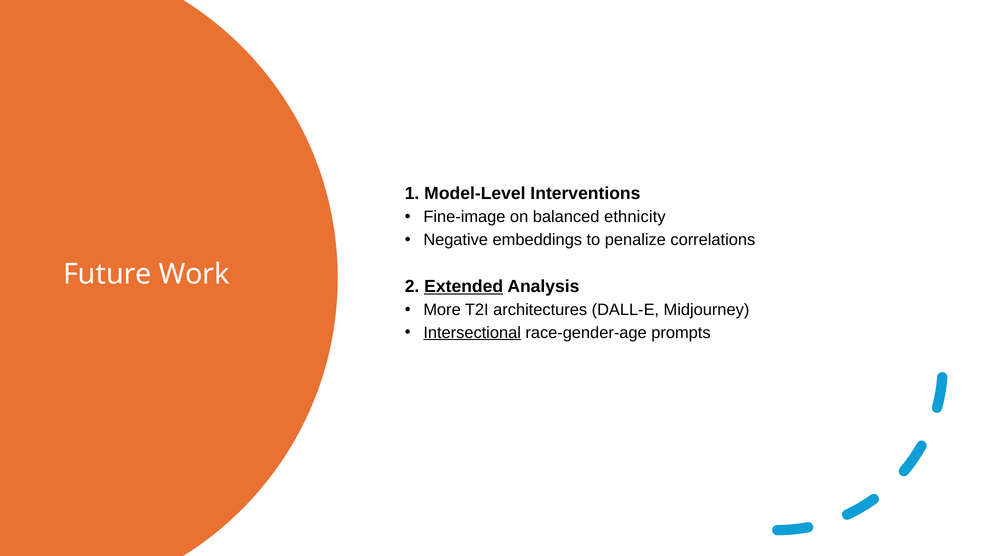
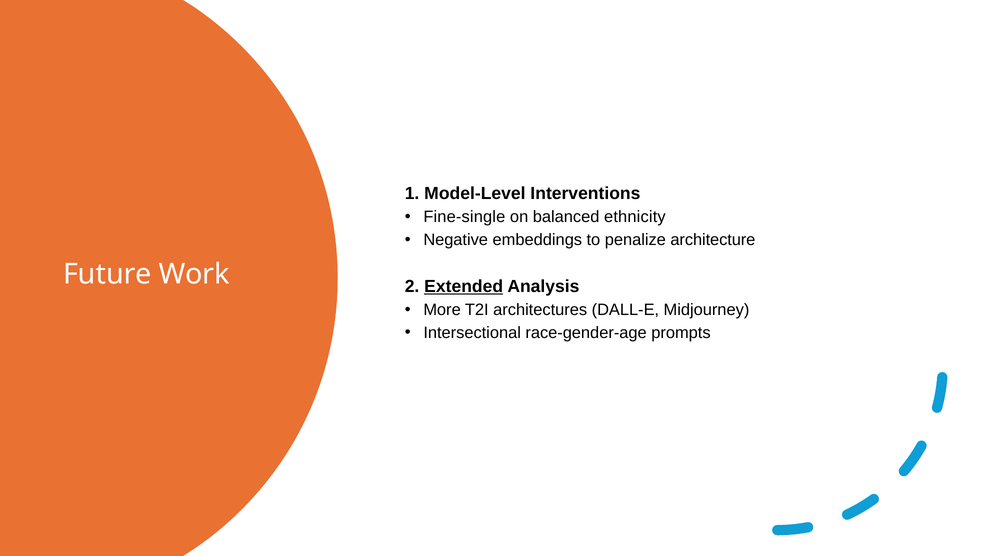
Fine-image: Fine-image -> Fine-single (464, 217)
correlations: correlations -> architecture (713, 240)
Intersectional underline: present -> none (472, 333)
